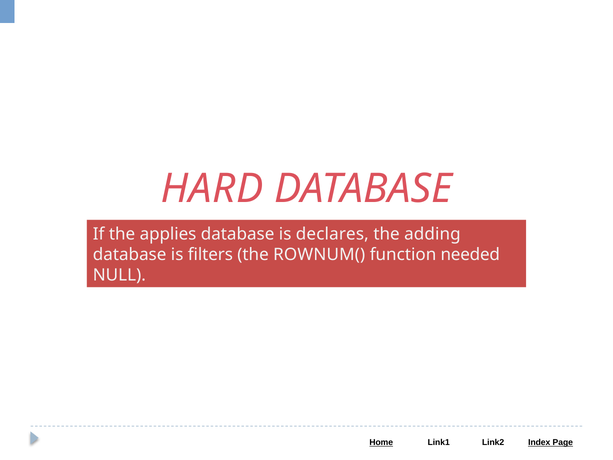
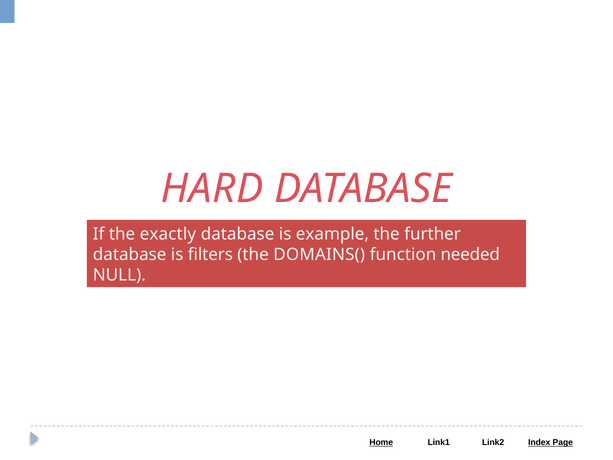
applies: applies -> exactly (168, 234)
declares: declares -> example (332, 234)
adding: adding -> further (433, 234)
ROWNUM(: ROWNUM( -> DOMAINS( (319, 255)
